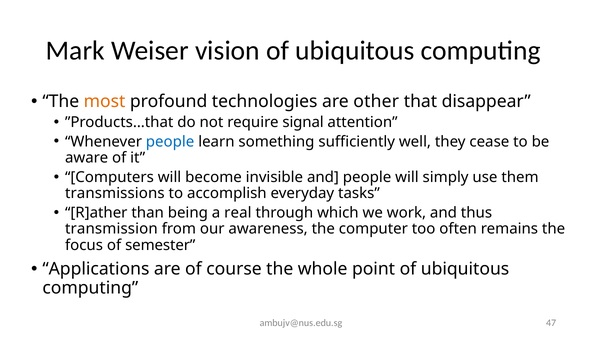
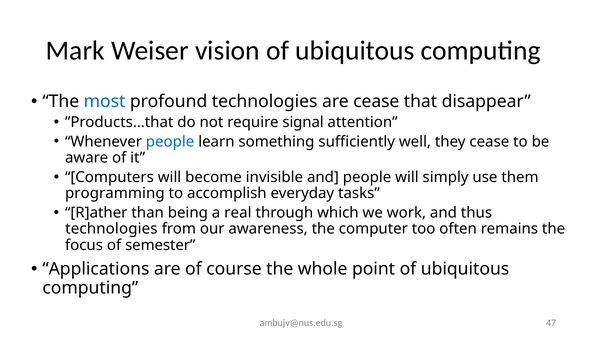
most colour: orange -> blue (105, 102)
are other: other -> cease (376, 102)
transmissions: transmissions -> programming (115, 194)
transmission: transmission -> technologies (111, 229)
